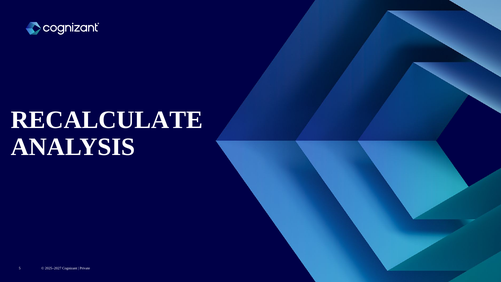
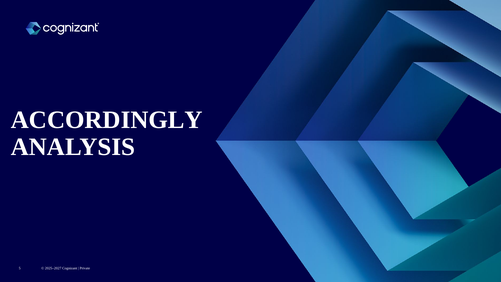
RECALCULATE: RECALCULATE -> ACCORDINGLY (107, 120)
